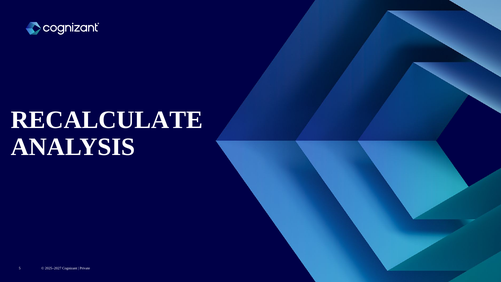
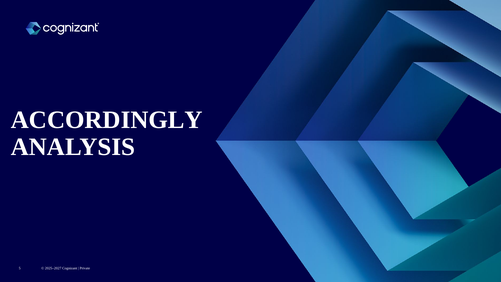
RECALCULATE: RECALCULATE -> ACCORDINGLY (107, 120)
